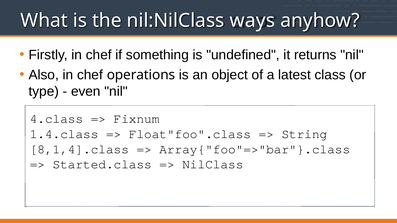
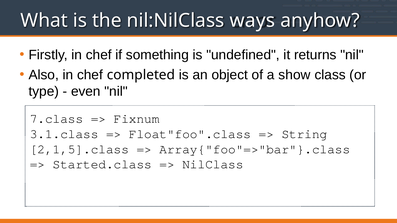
operations: operations -> completed (141, 75)
latest: latest -> show (294, 75)
4.class: 4.class -> 7.class (56, 119)
1.4.class: 1.4.class -> 3.1.class (64, 134)
8,1,4].class: 8,1,4].class -> 2,1,5].class (79, 149)
